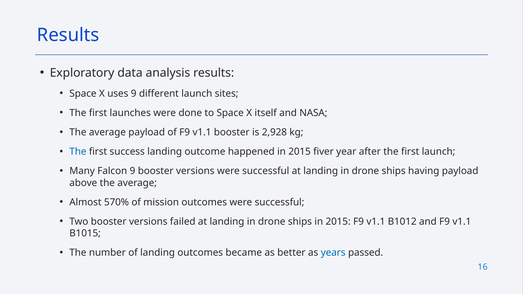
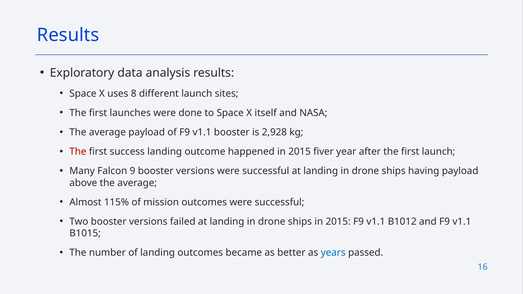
uses 9: 9 -> 8 (134, 94)
The colour: blue -> red (78, 152)
570%: 570% -> 115% (116, 202)
